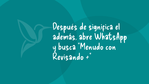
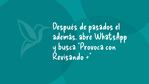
significa: significa -> pasados (101, 27)
Menudo: Menudo -> Provoca (91, 47)
